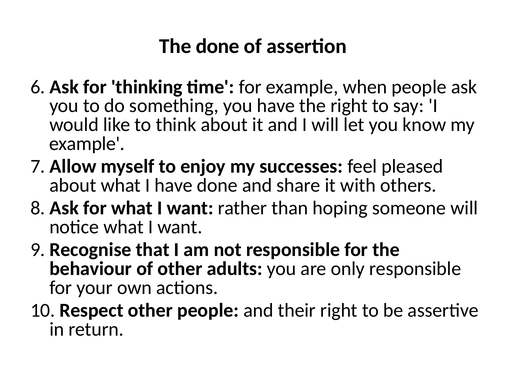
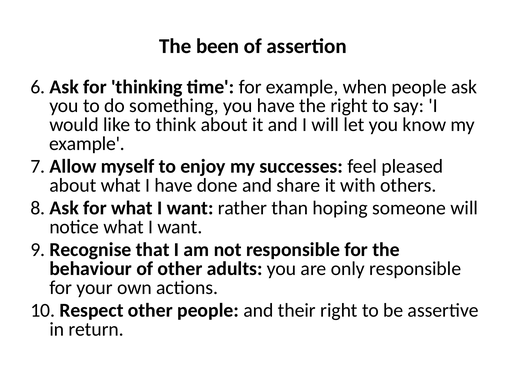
The done: done -> been (218, 46)
